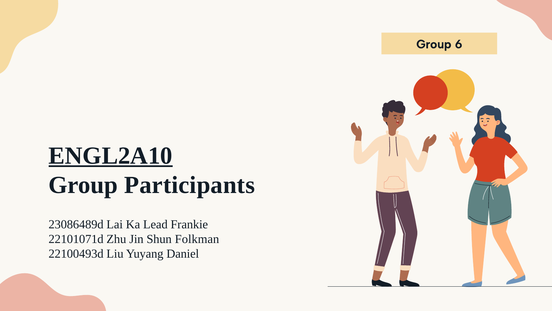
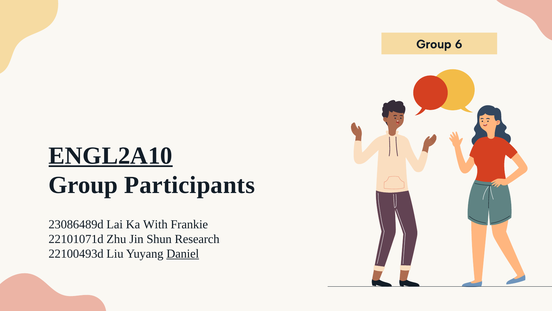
Lead: Lead -> With (155, 224)
Folkman: Folkman -> Research (197, 239)
Daniel underline: none -> present (183, 253)
